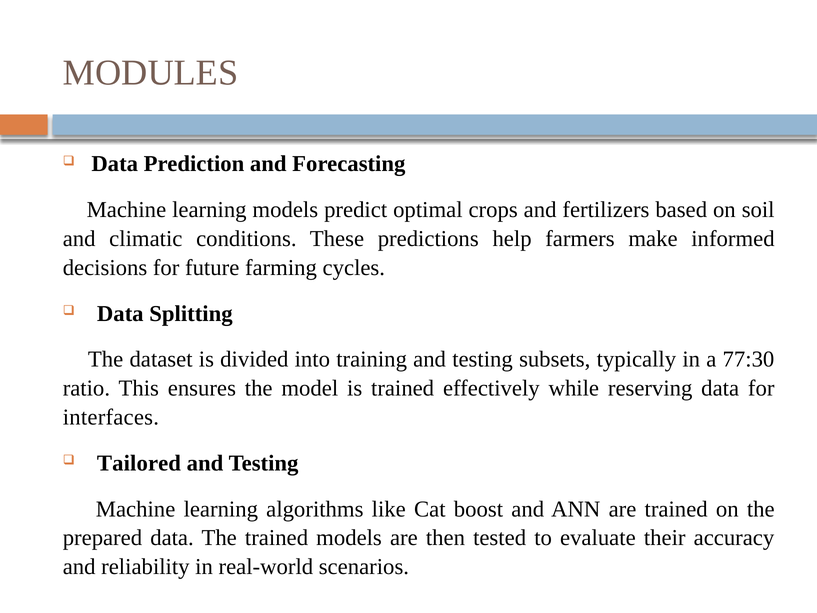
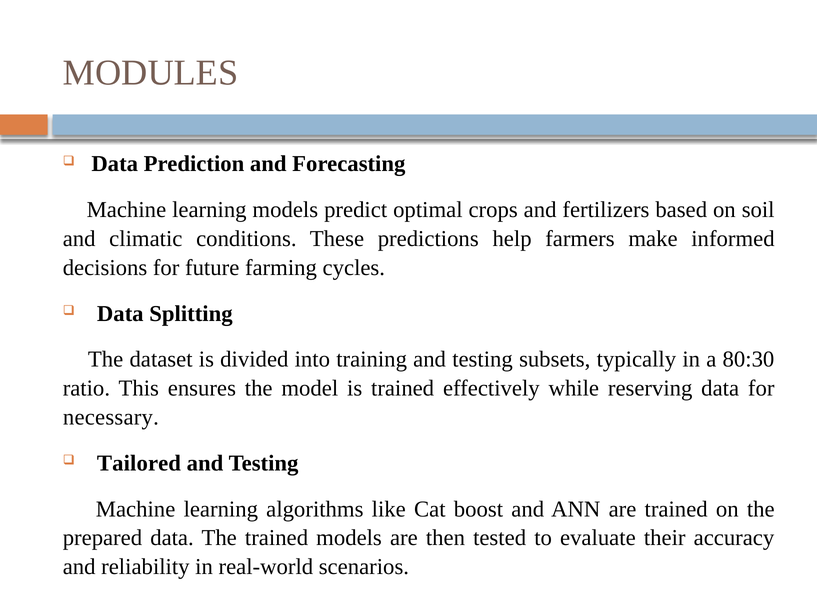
77:30: 77:30 -> 80:30 (748, 359)
interfaces: interfaces -> necessary (111, 417)
